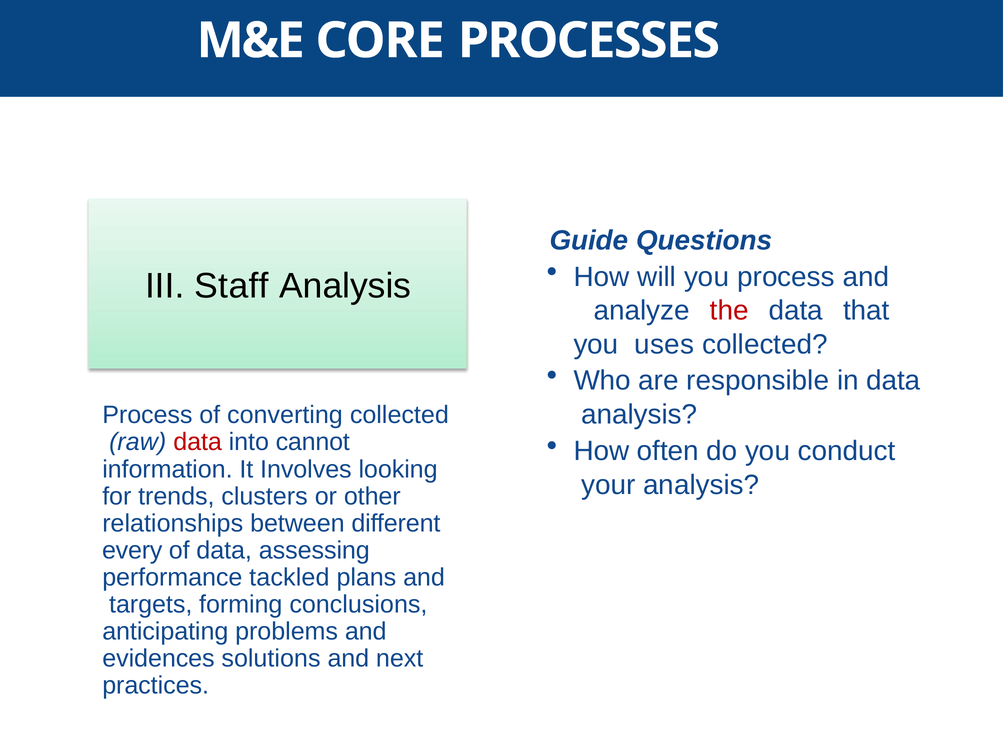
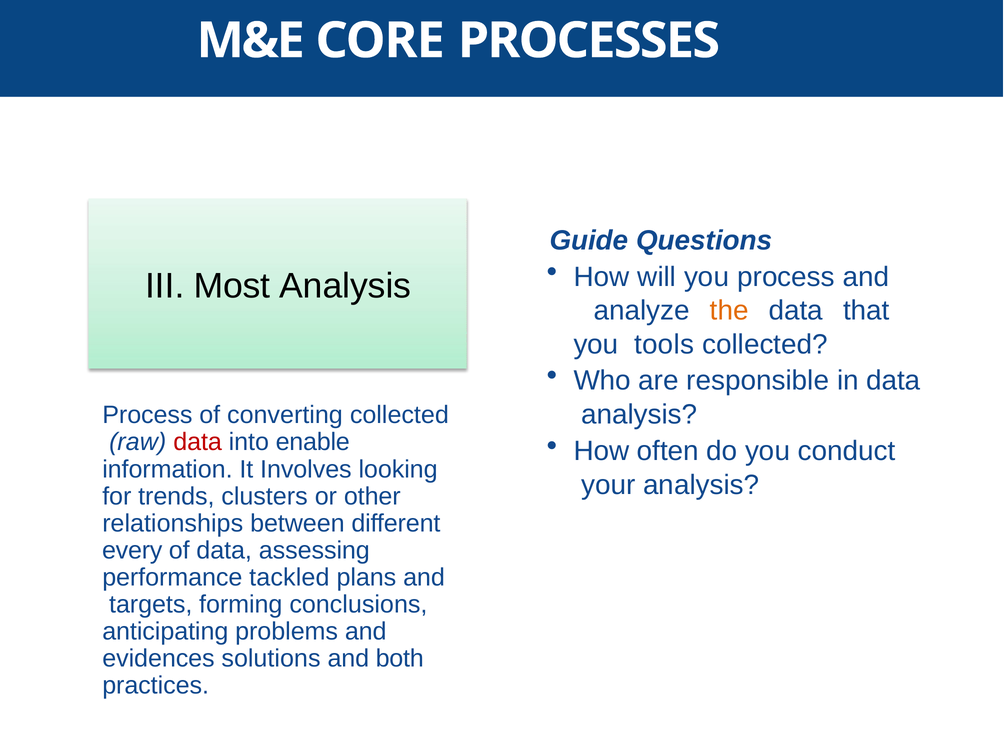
Staff: Staff -> Most (232, 286)
the colour: red -> orange (729, 311)
uses: uses -> tools (664, 345)
cannot: cannot -> enable (313, 443)
next: next -> both (400, 659)
